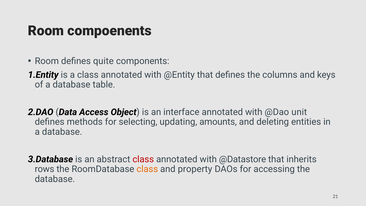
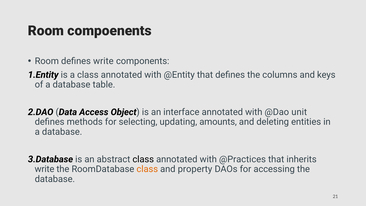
defines quite: quite -> write (103, 61)
class colour: red -> black (143, 159)
@Datastore: @Datastore -> @Practices (242, 159)
rows: rows -> write (45, 169)
